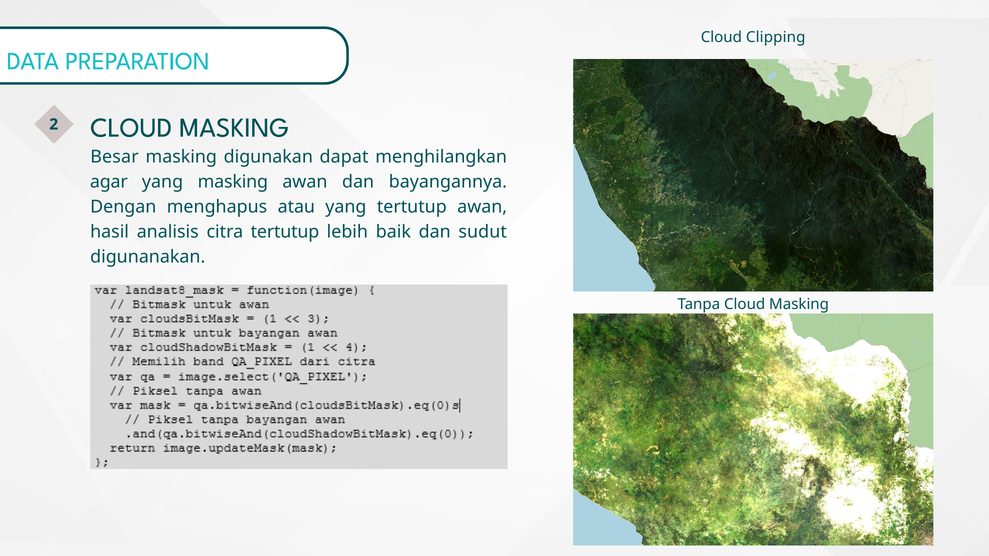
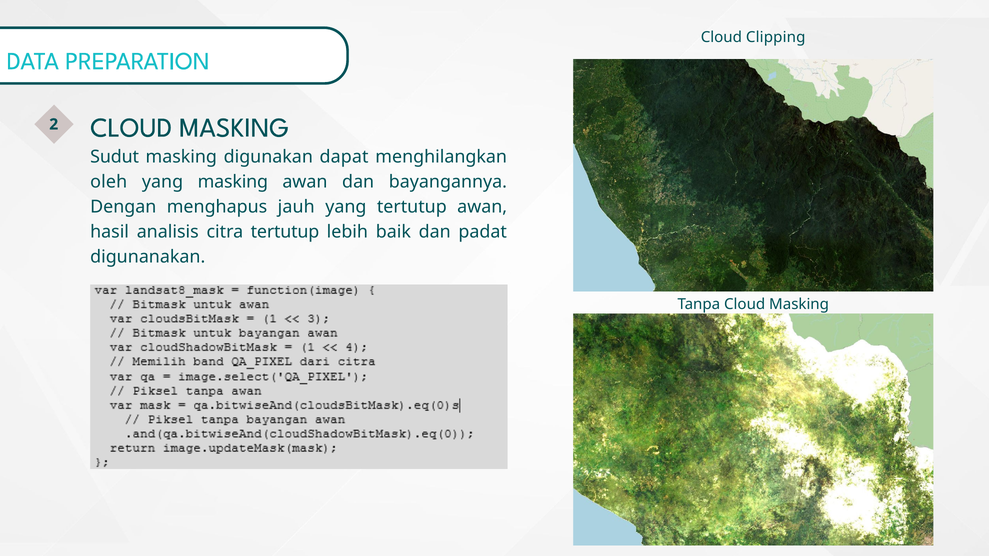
Besar: Besar -> Sudut (115, 157)
agar: agar -> oleh (109, 182)
atau: atau -> jauh (296, 207)
sudut: sudut -> padat (483, 232)
